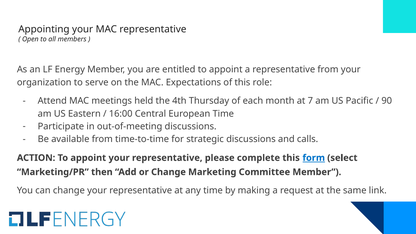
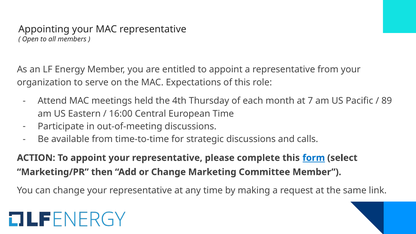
90: 90 -> 89 (387, 101)
